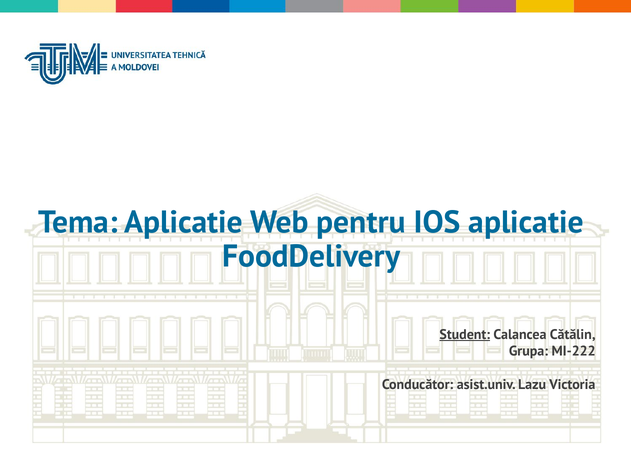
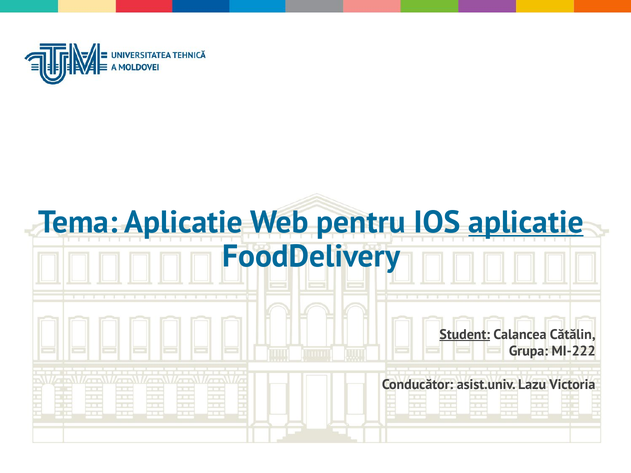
aplicatie underline: none -> present (526, 222)
